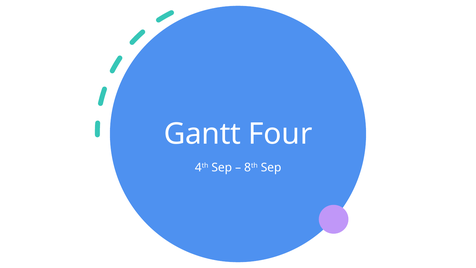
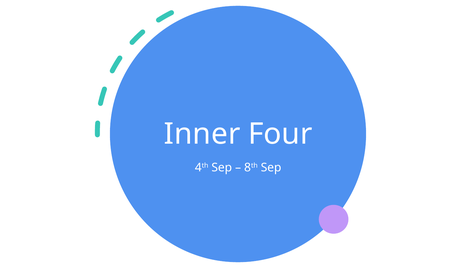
Gantt: Gantt -> Inner (202, 134)
